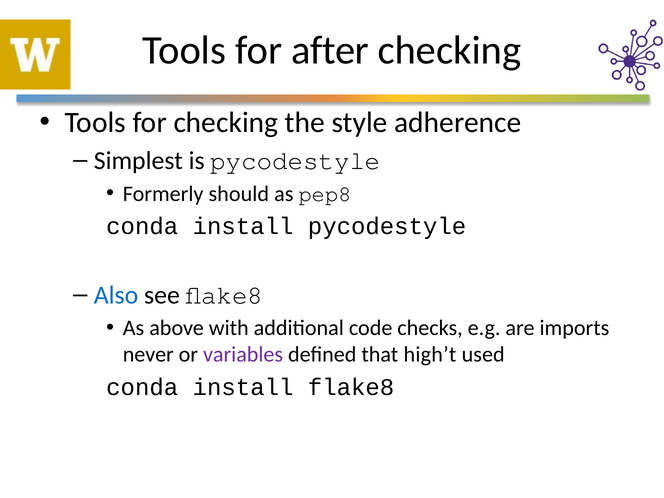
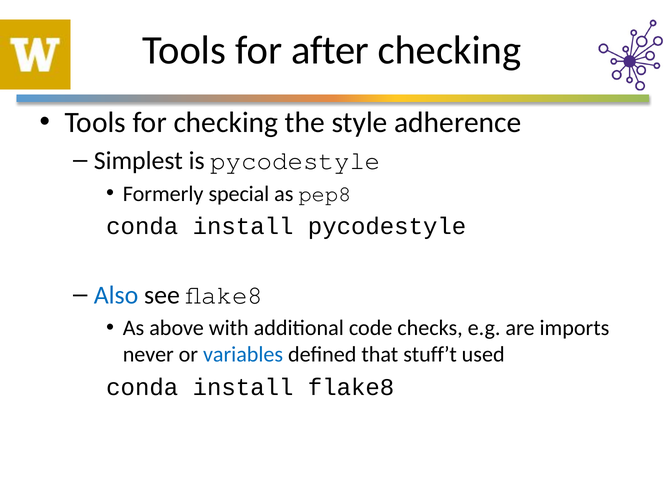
should: should -> special (239, 194)
variables colour: purple -> blue (243, 355)
high’t: high’t -> stuff’t (430, 355)
